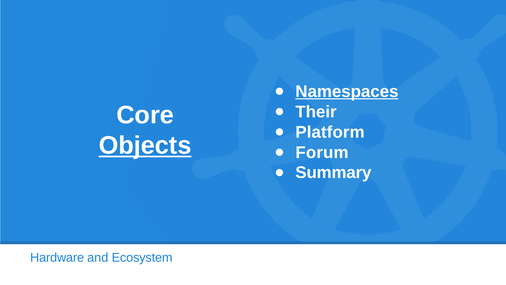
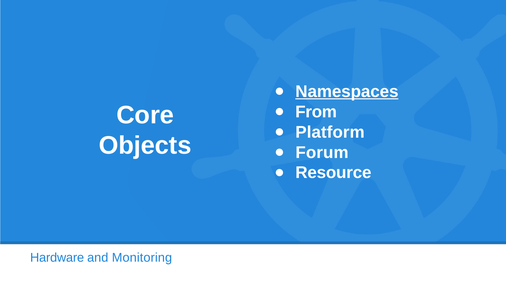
Their: Their -> From (316, 112)
Objects underline: present -> none (145, 145)
Summary: Summary -> Resource (333, 173)
Ecosystem: Ecosystem -> Monitoring (142, 257)
